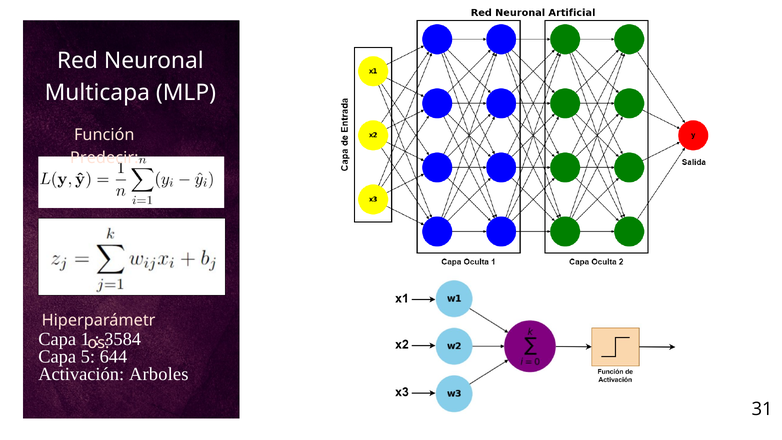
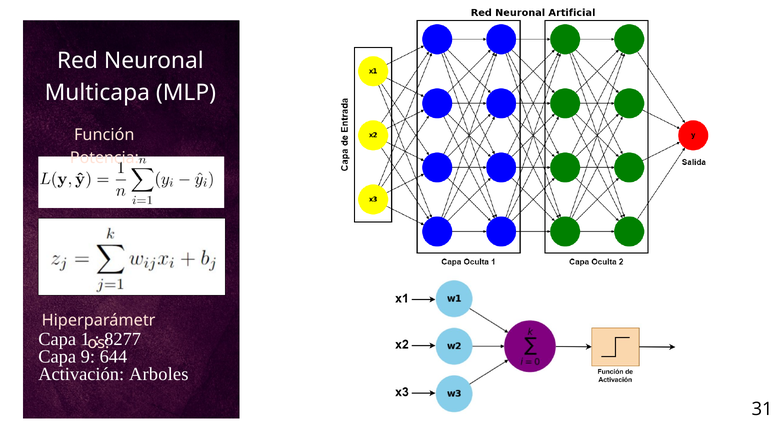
Predecir: Predecir -> Potencia (104, 158)
3584: 3584 -> 8277 (123, 339)
5: 5 -> 9 (88, 357)
